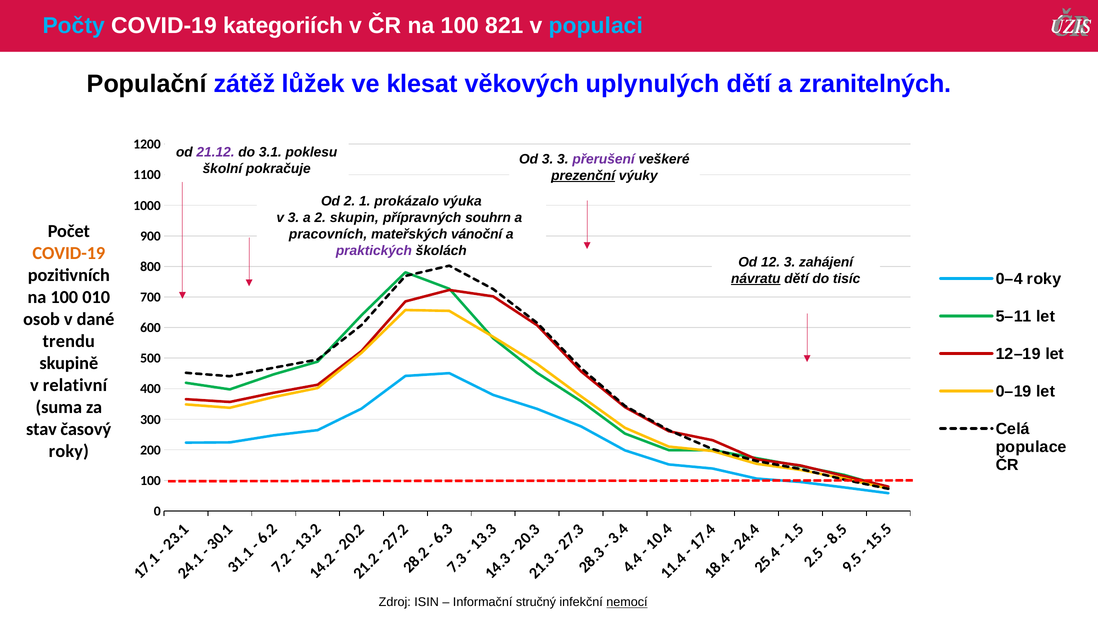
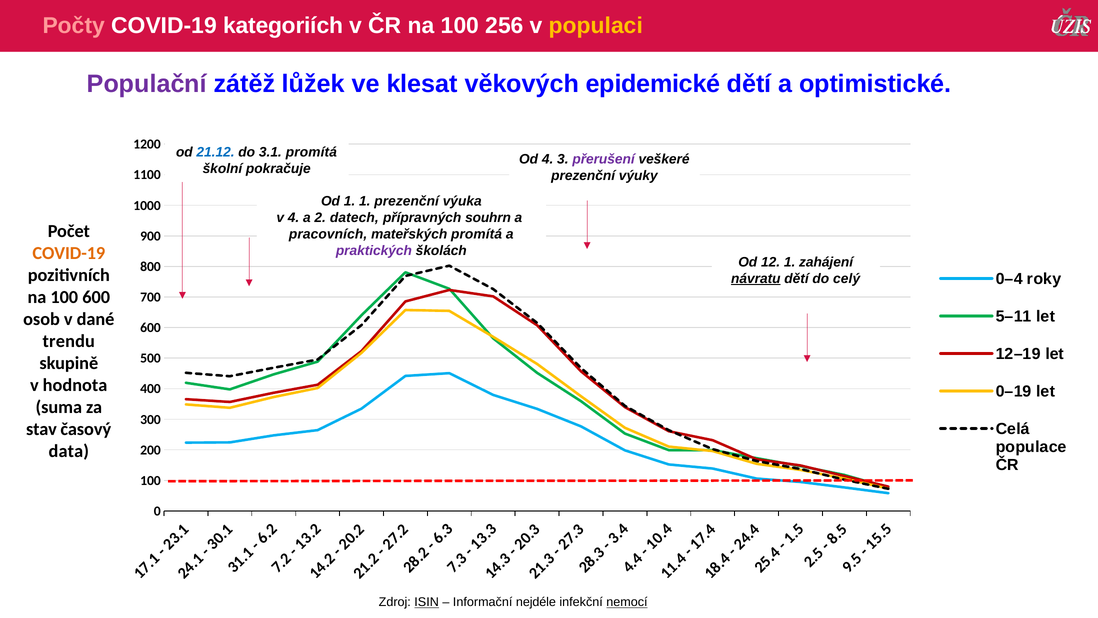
Počty colour: light blue -> pink (74, 26)
821: 821 -> 256 (504, 26)
populaci colour: light blue -> yellow (596, 26)
Populační colour: black -> purple (147, 84)
uplynulých: uplynulých -> epidemické (653, 84)
zranitelných: zranitelných -> optimistické (875, 84)
21.12 colour: purple -> blue (216, 152)
3.1 poklesu: poklesu -> promítá (311, 152)
Od 3: 3 -> 4 (548, 159)
prezenční underline: present -> none (583, 176)
Od 2: 2 -> 1 (350, 201)
1 prokázalo: prokázalo -> prezenční (407, 201)
v 3: 3 -> 4 (294, 217)
skupin: skupin -> datech (354, 217)
mateřských vánoční: vánoční -> promítá (477, 234)
12 3: 3 -> 1 (790, 262)
tisíc: tisíc -> celý (847, 279)
100 010: 010 -> 600 (96, 297)
relativní: relativní -> hodnota (75, 385)
roky: roky -> data (69, 451)
ISIN underline: none -> present (427, 602)
stručný: stručný -> nejdéle (536, 602)
